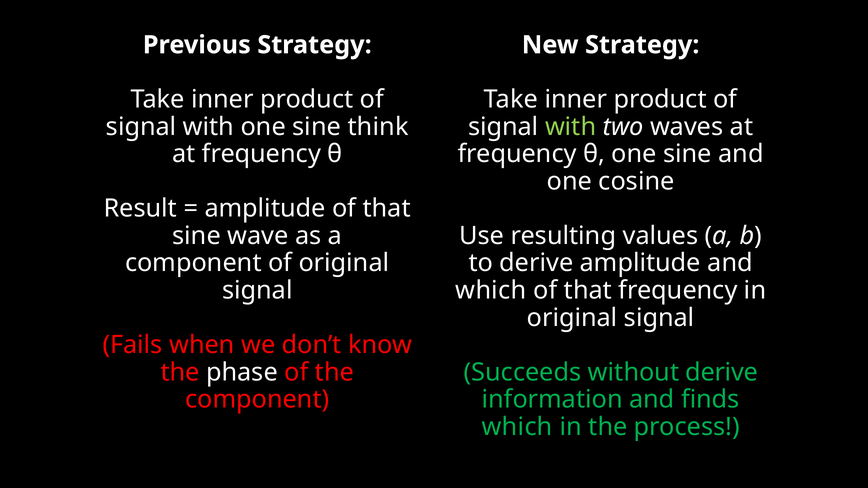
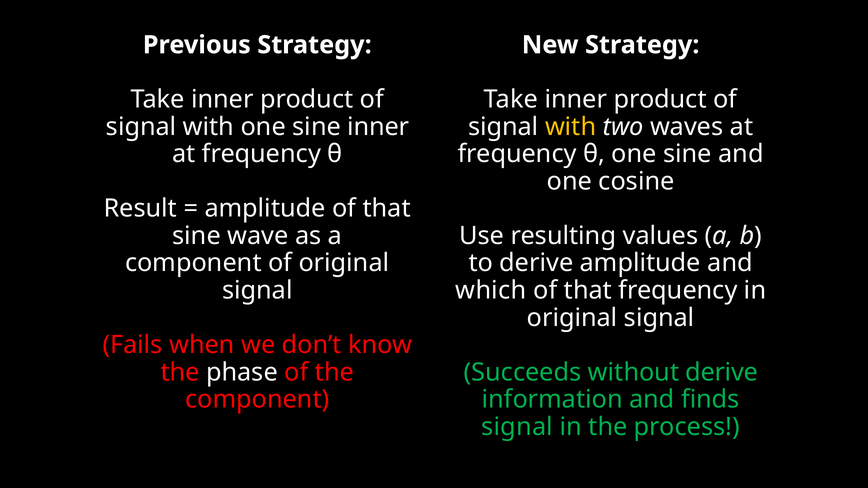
sine think: think -> inner (378, 127)
with colour: light green -> yellow (571, 127)
which: which -> signal (517, 427)
